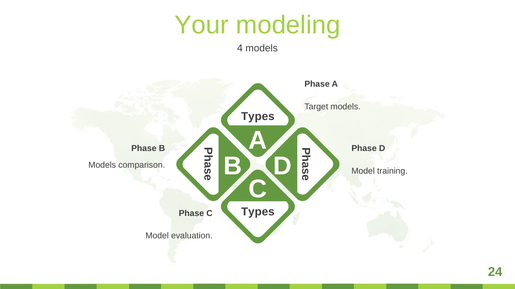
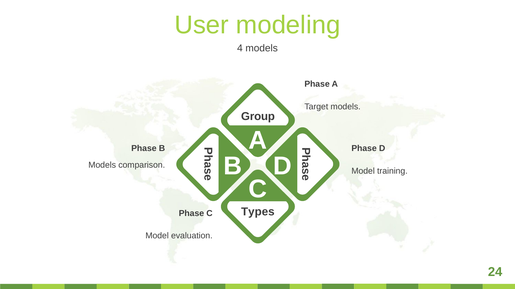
Your: Your -> User (202, 25)
Types: Types -> Group (258, 117)
